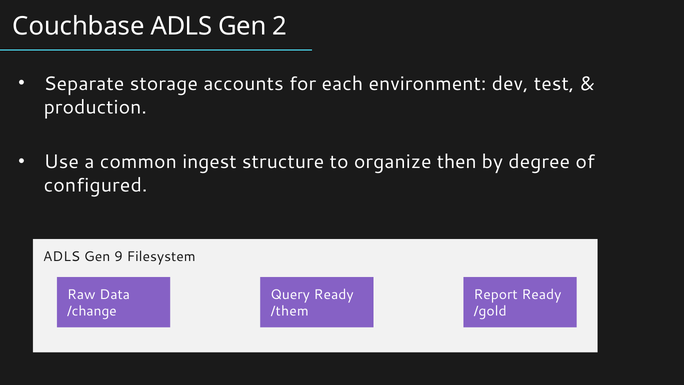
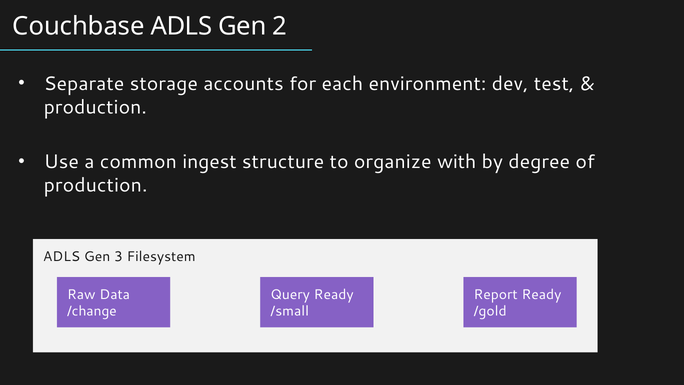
then: then -> with (457, 162)
configured: configured -> production (96, 185)
9: 9 -> 3 (118, 256)
/them: /them -> /small (290, 311)
